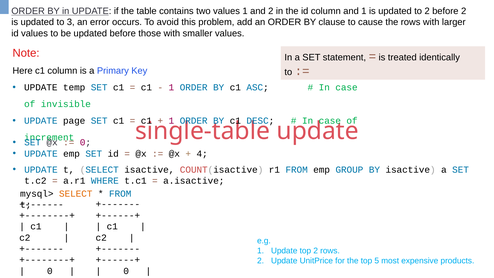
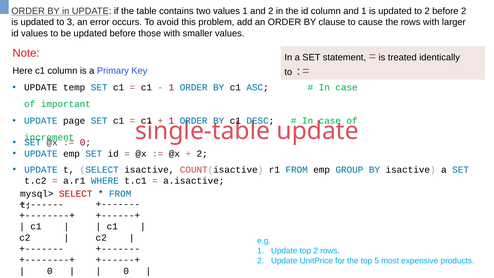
invisible: invisible -> important (66, 104)
4: 4 -> 2 (202, 154)
SELECT colour: orange -> red (76, 194)
